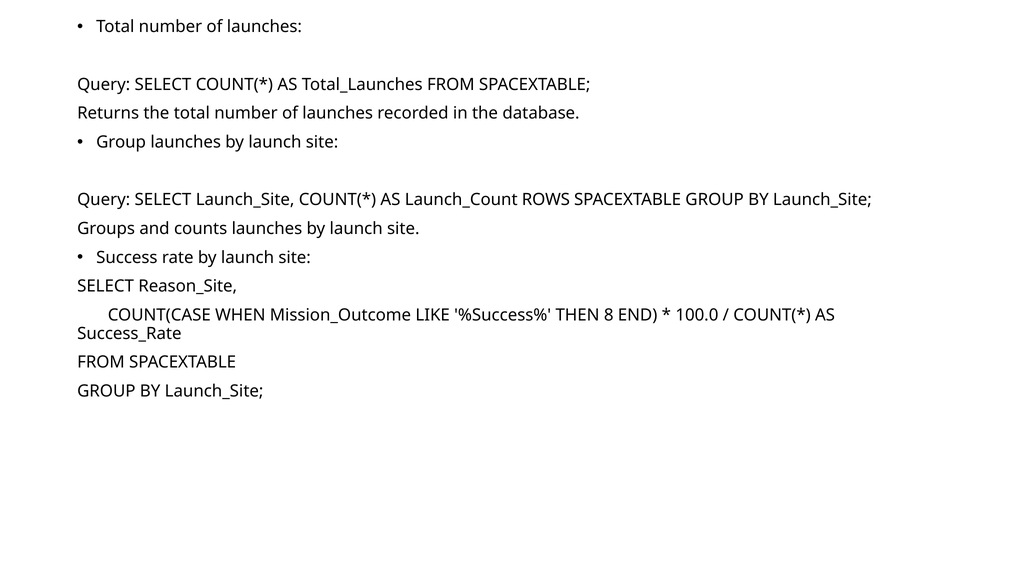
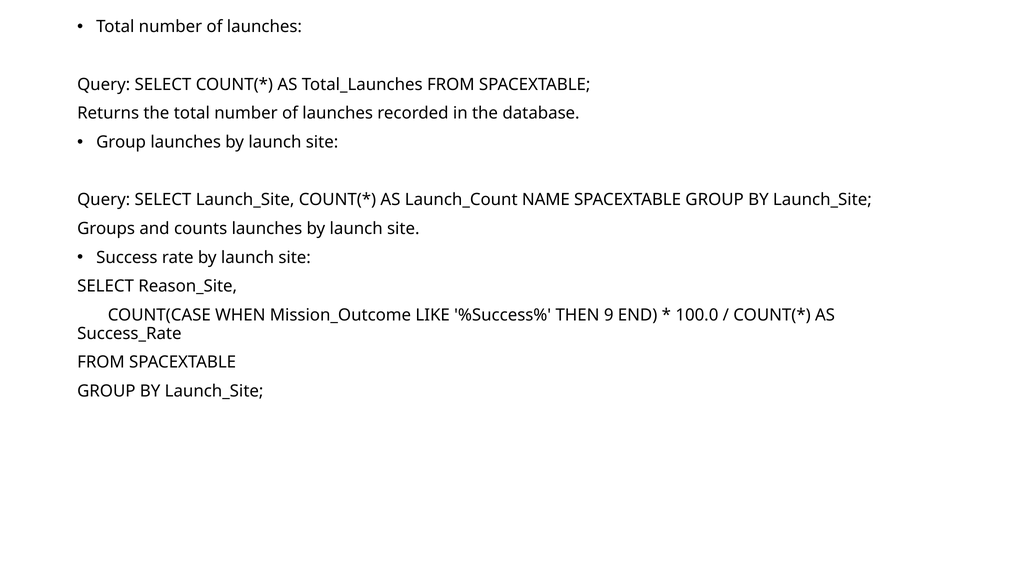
ROWS: ROWS -> NAME (546, 200)
8: 8 -> 9 (609, 315)
